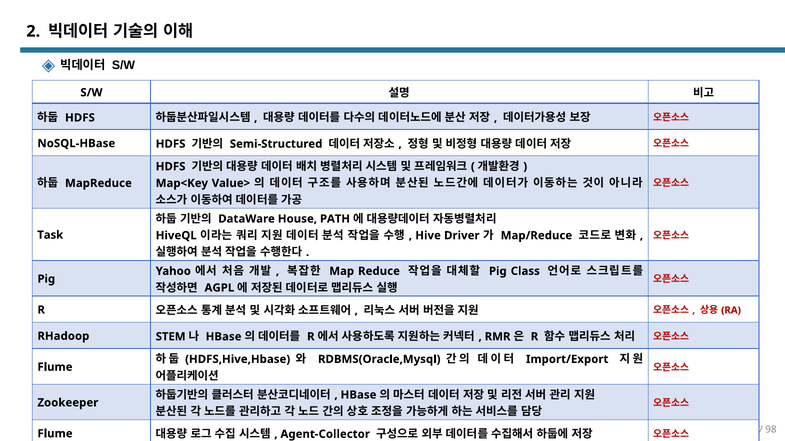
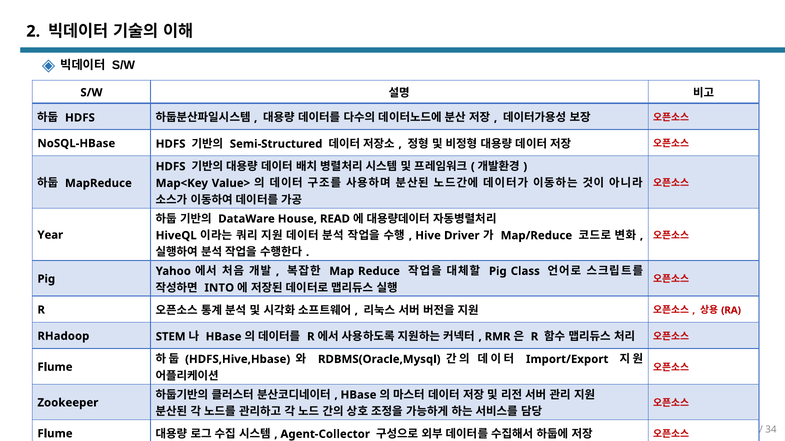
PATH: PATH -> READ (335, 219)
Task: Task -> Year (50, 235)
AGPL: AGPL -> INTO (219, 288)
98: 98 -> 34 (771, 430)
